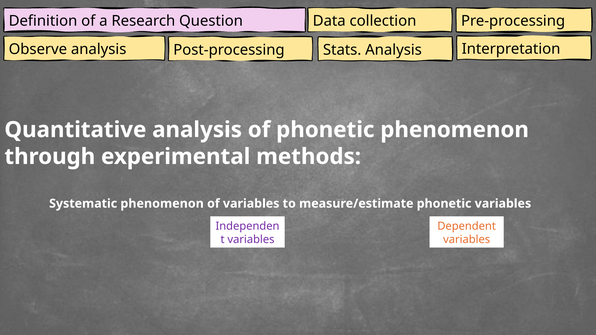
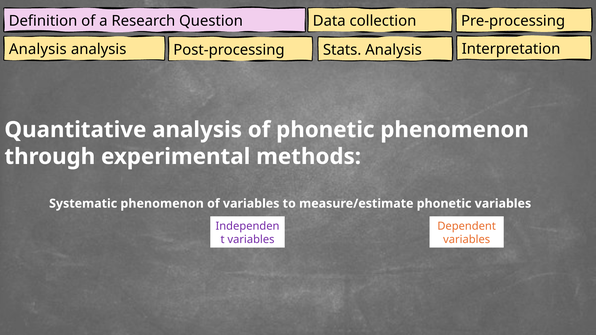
Observe: Observe -> Analysis (38, 49)
